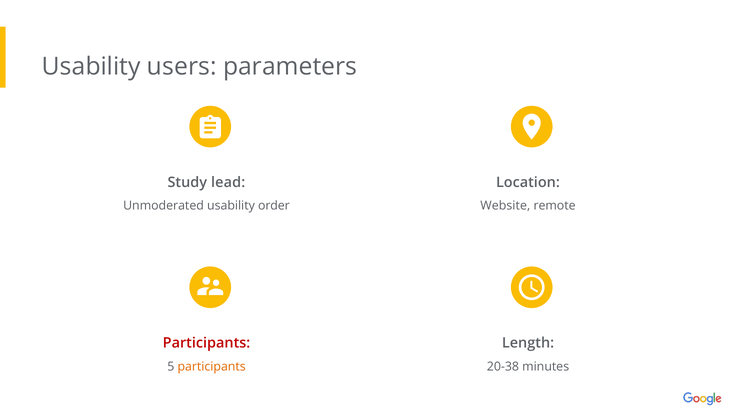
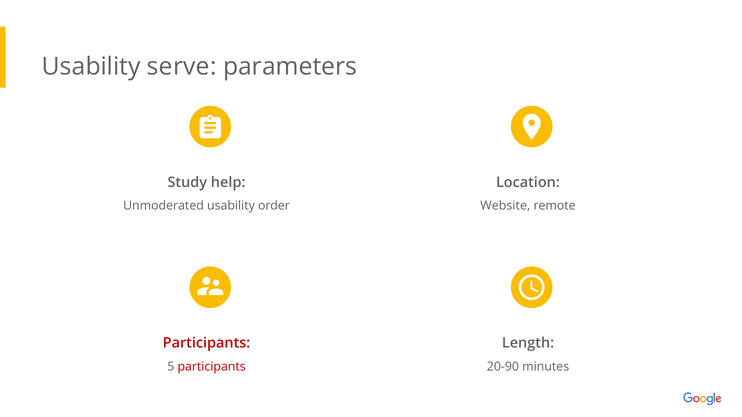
users: users -> serve (182, 67)
lead: lead -> help (228, 183)
participants colour: orange -> red (212, 367)
20-38: 20-38 -> 20-90 (503, 367)
